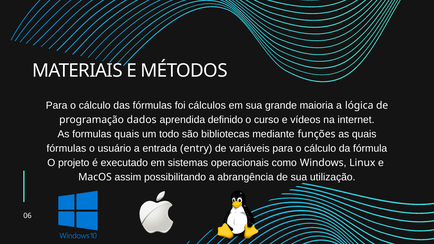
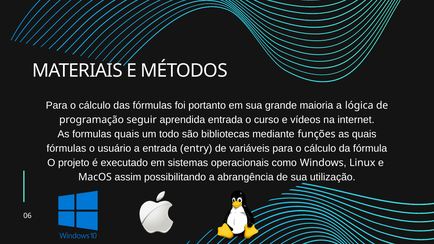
cálculos: cálculos -> portanto (207, 105)
dados: dados -> seguir (142, 120)
aprendida definido: definido -> entrada (225, 120)
